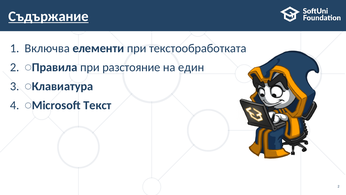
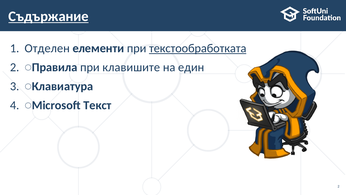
Включва: Включва -> Отделен (47, 48)
текстообработката underline: none -> present (198, 48)
разстояние: разстояние -> клавишите (131, 67)
